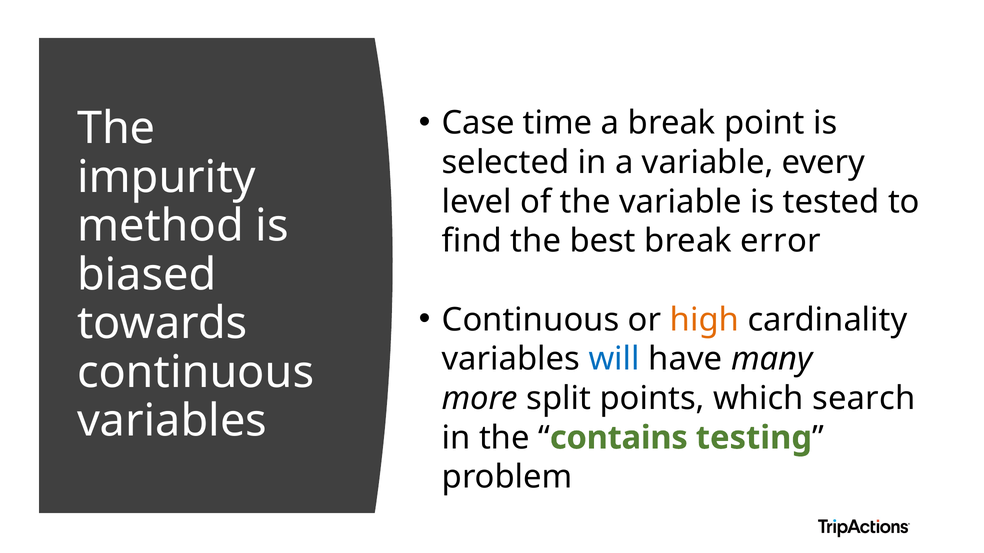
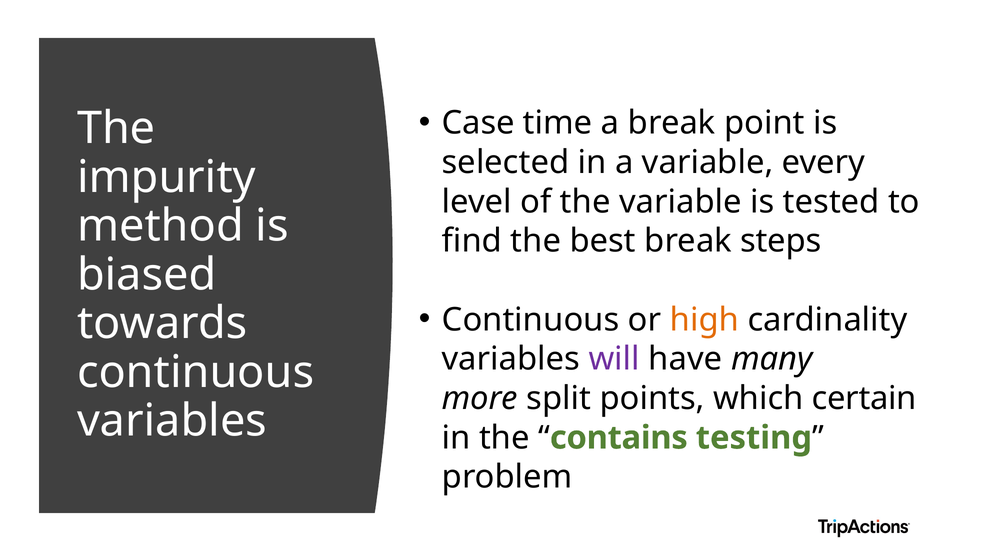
error: error -> steps (781, 241)
will colour: blue -> purple (614, 359)
search: search -> certain (864, 399)
